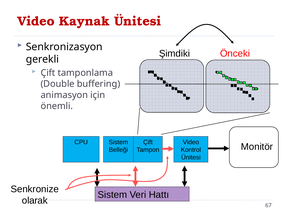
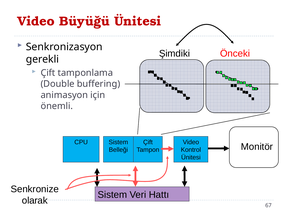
Kaynak: Kaynak -> Büyüğü (84, 21)
